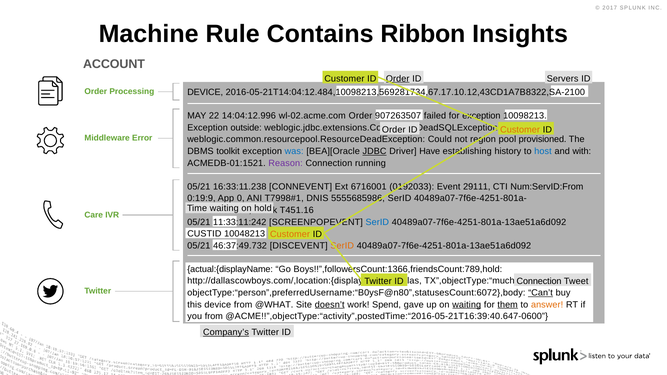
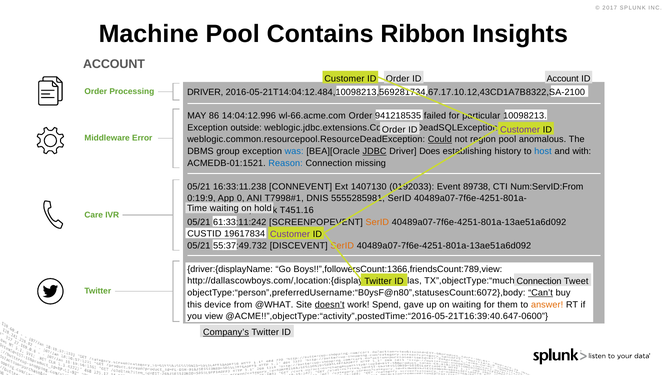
Machine Rule: Rule -> Pool (233, 34)
Order underline: present -> none (398, 79)
ID Servers: Servers -> Account (563, 79)
DEVICE: DEVICE -> DRIVER (205, 92)
22: 22 -> 86 (214, 116)
wl-02.acme.com: wl-02.acme.com -> wl-66.acme.com (312, 116)
907263507: 907263507 -> 941218535 (398, 116)
for exception: exception -> particular (481, 116)
Customer colour: orange -> purple (520, 130)
Could underline: none -> present (440, 140)
provisioned: provisioned -> anomalous (543, 140)
toolkit: toolkit -> group (228, 151)
Have: Have -> Does (430, 151)
Reason colour: purple -> blue (286, 163)
running: running -> missing (370, 163)
6716001: 6716001 -> 1407130 (369, 187)
29111: 29111 -> 89738 (477, 187)
5555685986: 5555685986 -> 5555285981 (358, 199)
11:33:11:242: 11:33:11:242 -> 61:33:11:242 (240, 222)
SerID colour: blue -> orange (377, 222)
10048213: 10048213 -> 19617834 (245, 234)
Customer colour: orange -> purple (290, 234)
46:37:49.732: 46:37:49.732 -> 55:37:49.732 (240, 246)
actual:{displayName: actual:{displayName -> driver:{displayName (230, 269)
Boys!!”,followersCount:1366,friendsCount:789,hold: Boys!!”,followersCount:1366,friendsCount:789,hold -> Boys!!”,followersCount:1366,friendsCount:789,view (398, 269)
waiting underline: present -> none (467, 305)
them underline: present -> none (508, 305)
you from: from -> view (214, 317)
